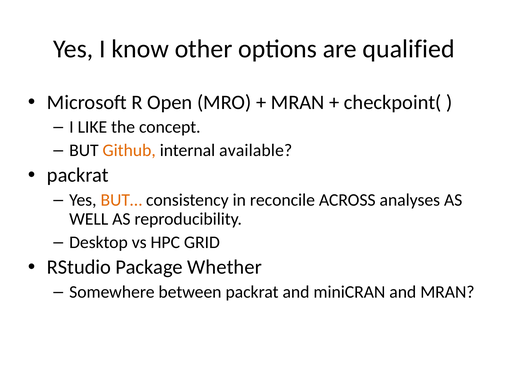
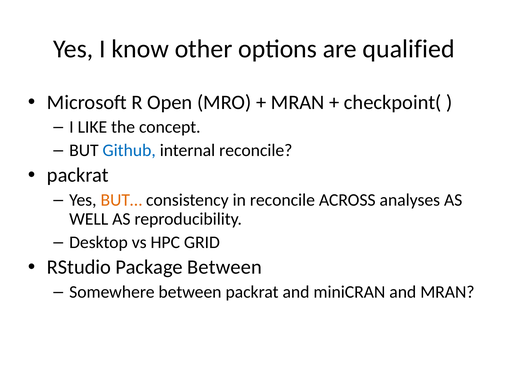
Github colour: orange -> blue (129, 150)
internal available: available -> reconcile (256, 150)
Package Whether: Whether -> Between (225, 267)
